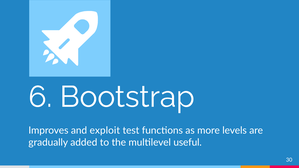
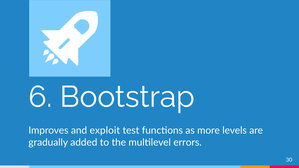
useful: useful -> errors (188, 143)
